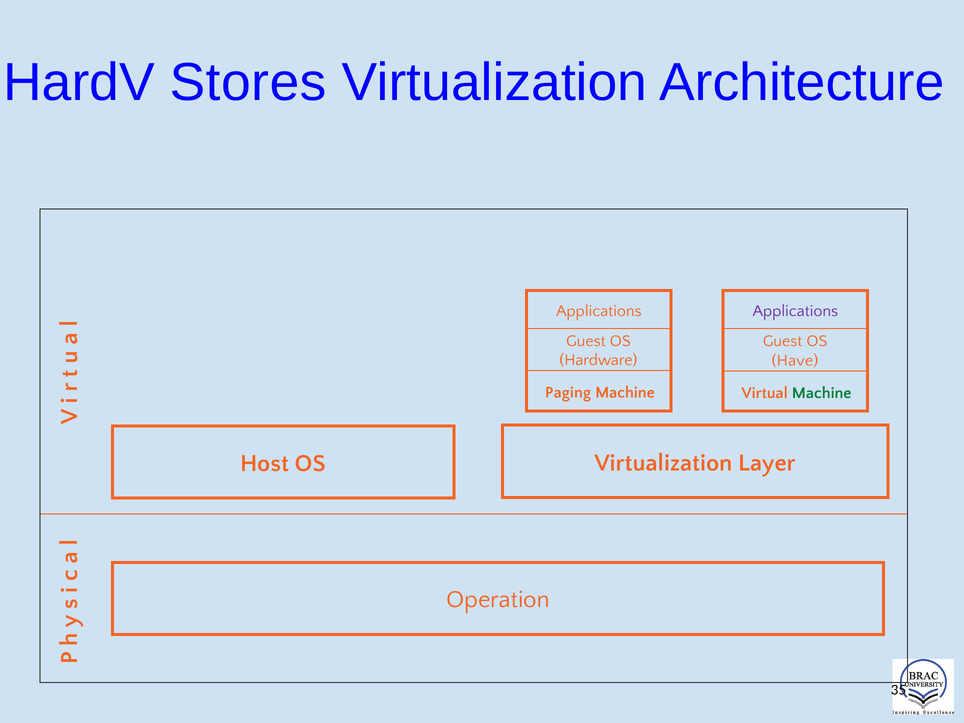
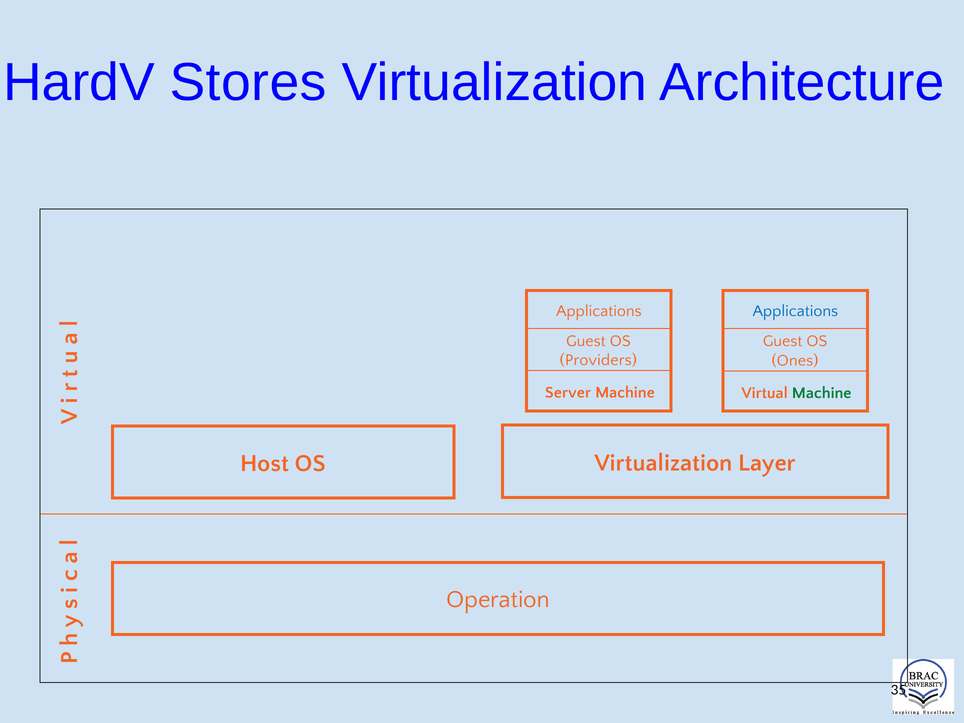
Applications colour: purple -> blue (795, 311)
Hardware: Hardware -> Providers (598, 360)
Have: Have -> Ones (795, 360)
Paging: Paging -> Server (568, 393)
